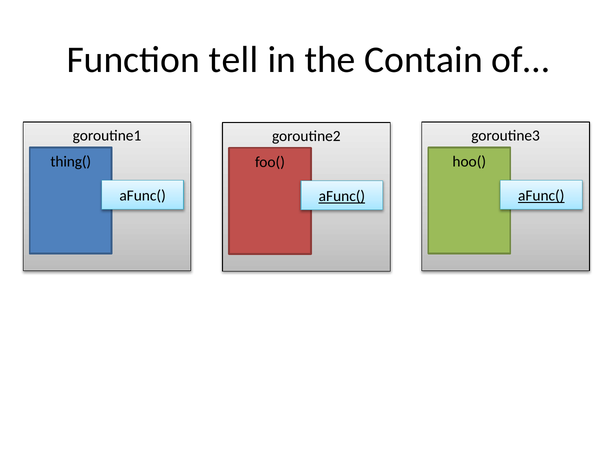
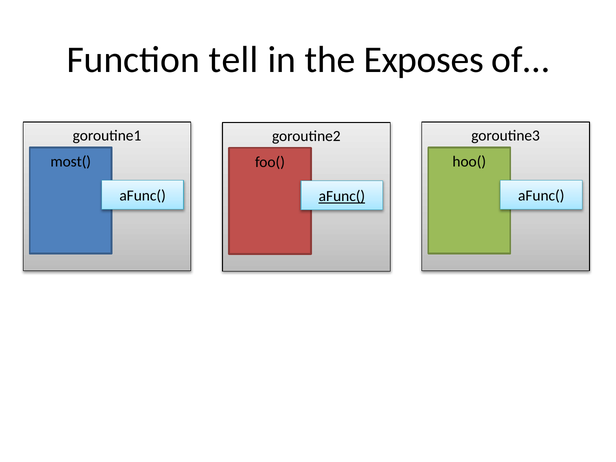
Contain: Contain -> Exposes (424, 60)
thing(: thing( -> most( (71, 162)
aFunc( underline: present -> none (541, 196)
